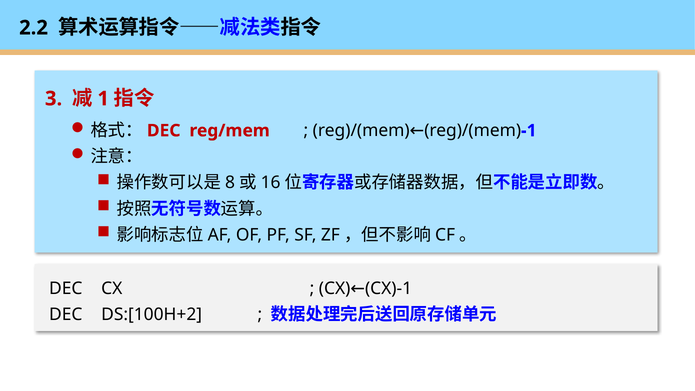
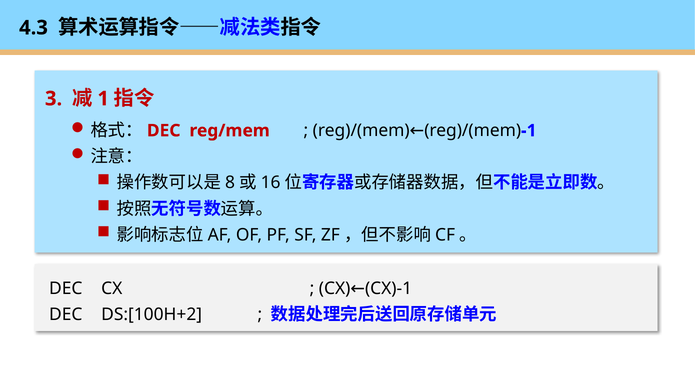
2.2: 2.2 -> 4.3 (34, 28)
